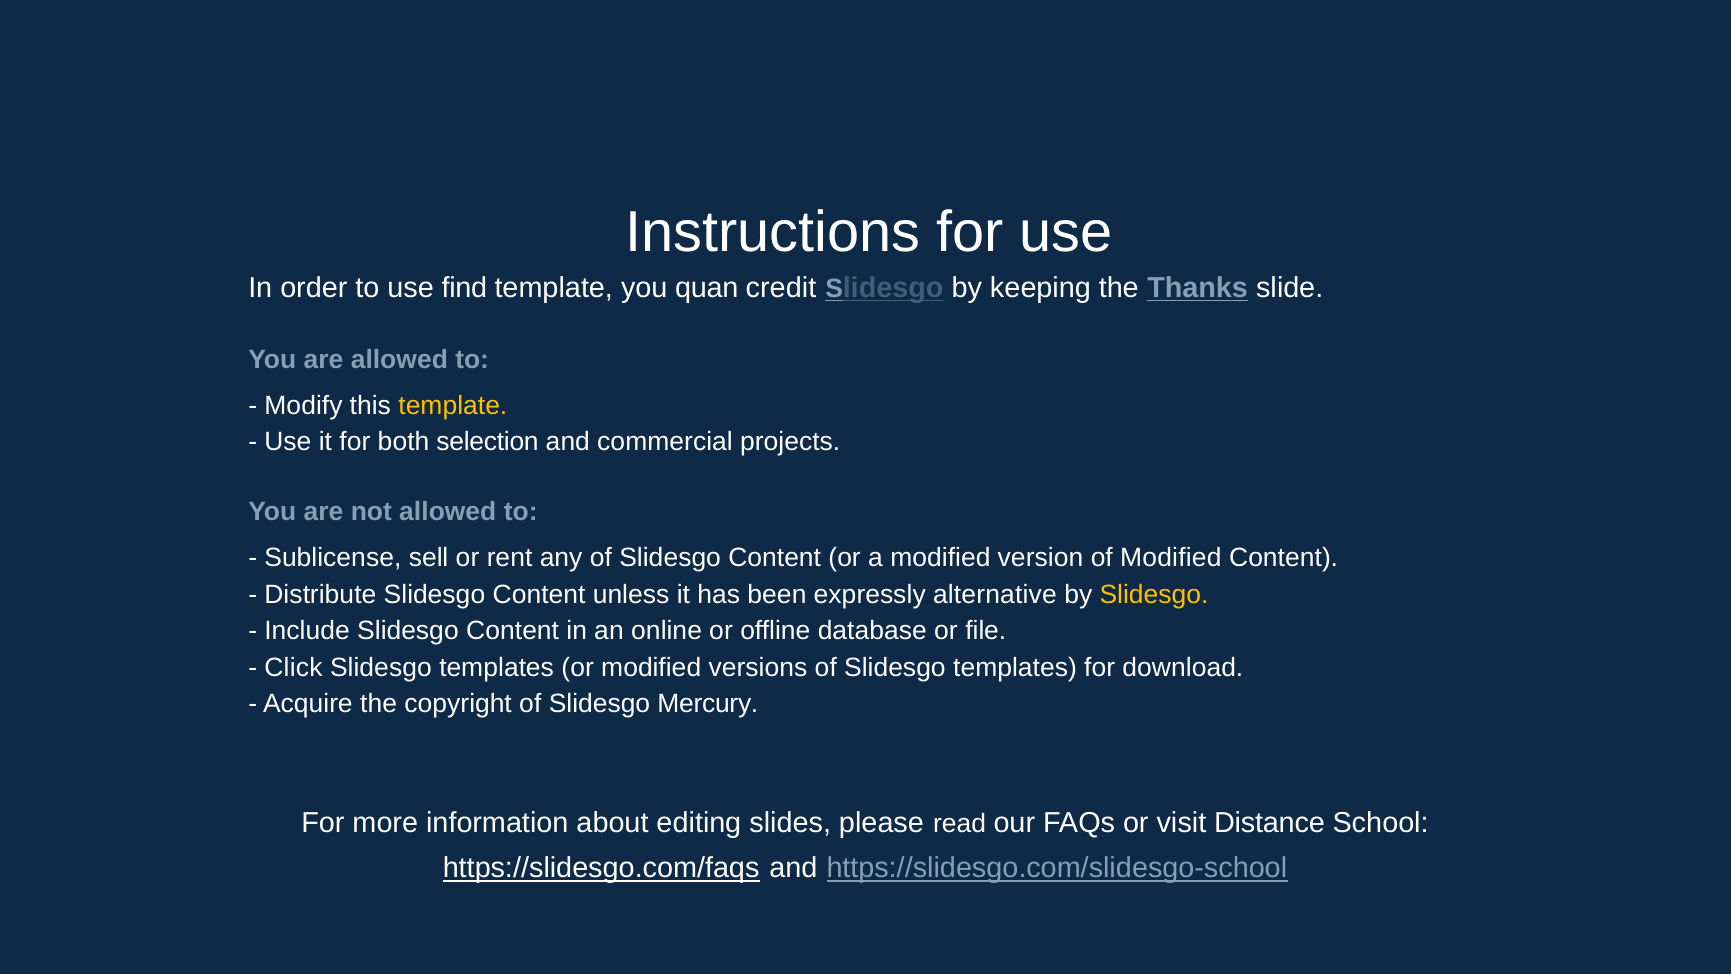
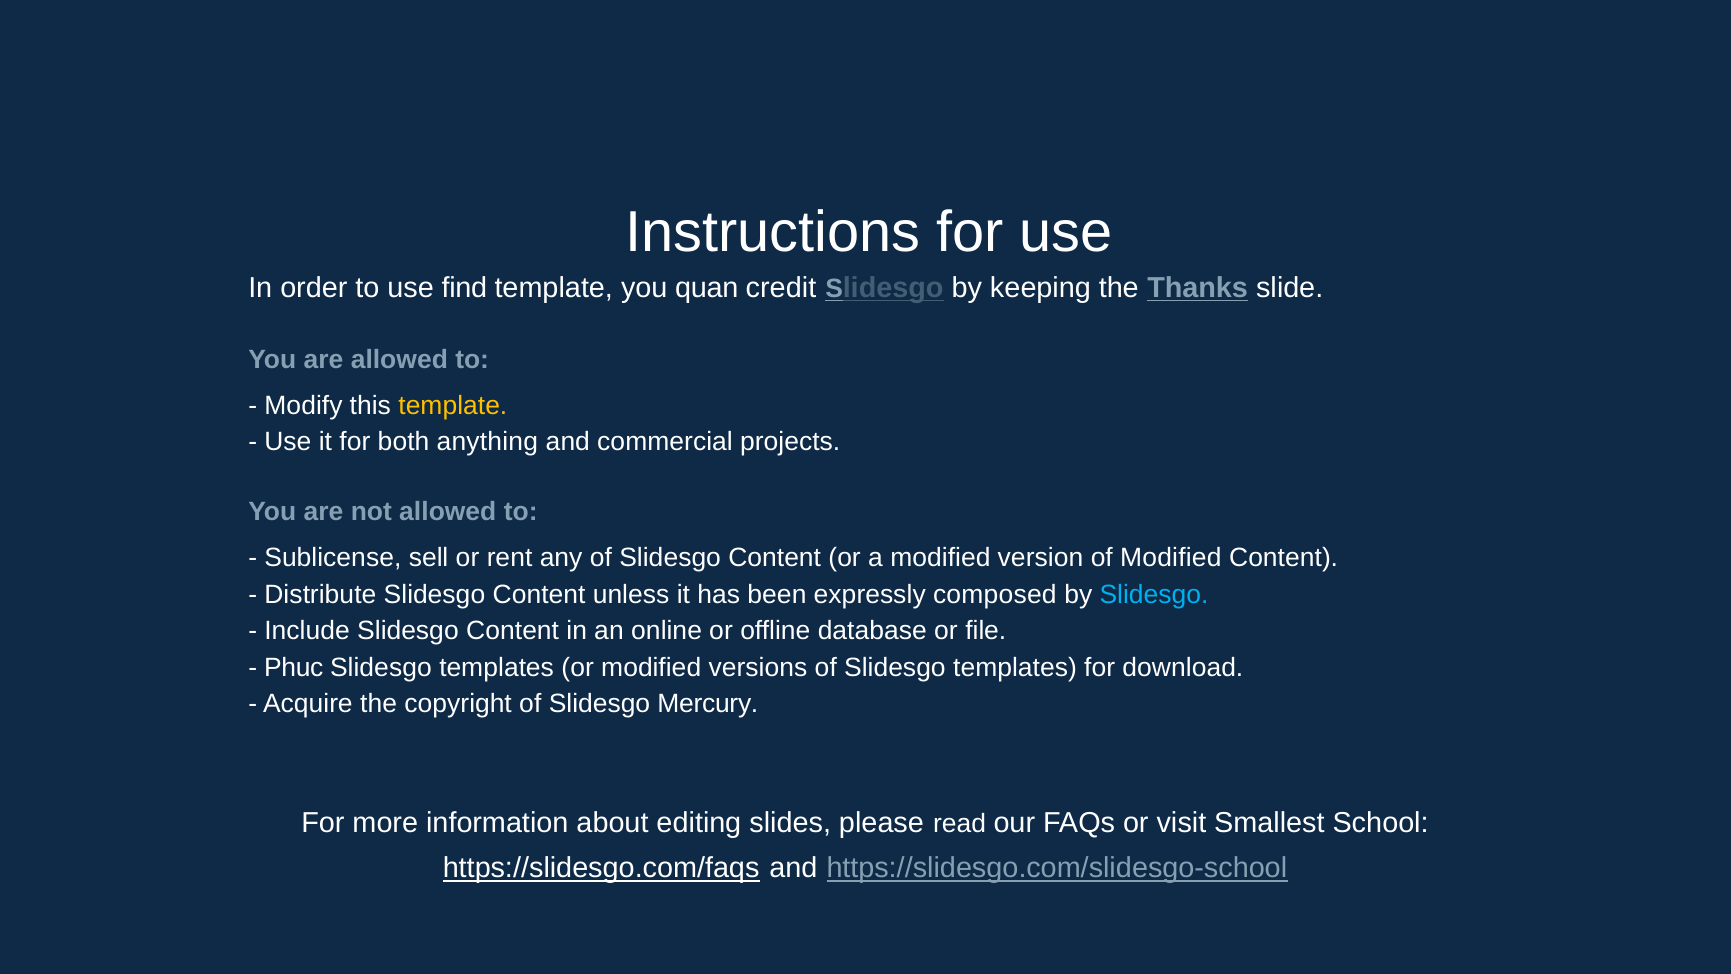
selection: selection -> anything (487, 442)
alternative: alternative -> composed (995, 594)
Slidesgo colour: yellow -> light blue (1154, 594)
Click: Click -> Phuc (294, 667)
Distance: Distance -> Smallest (1269, 823)
